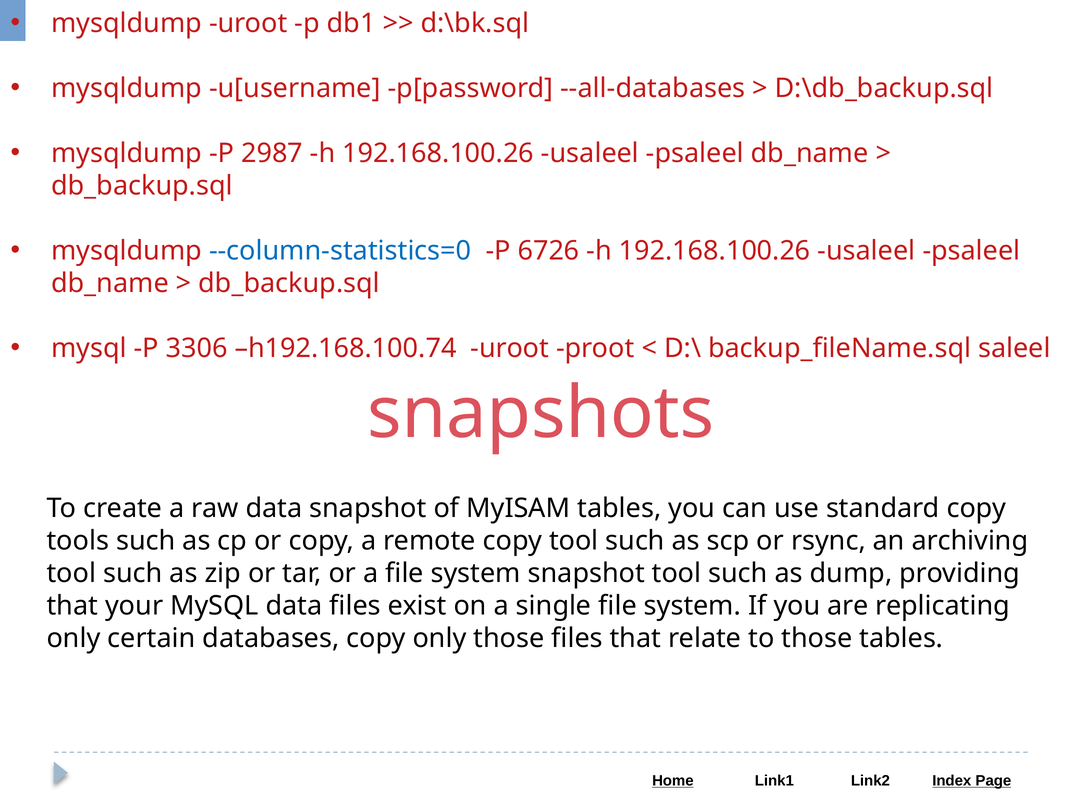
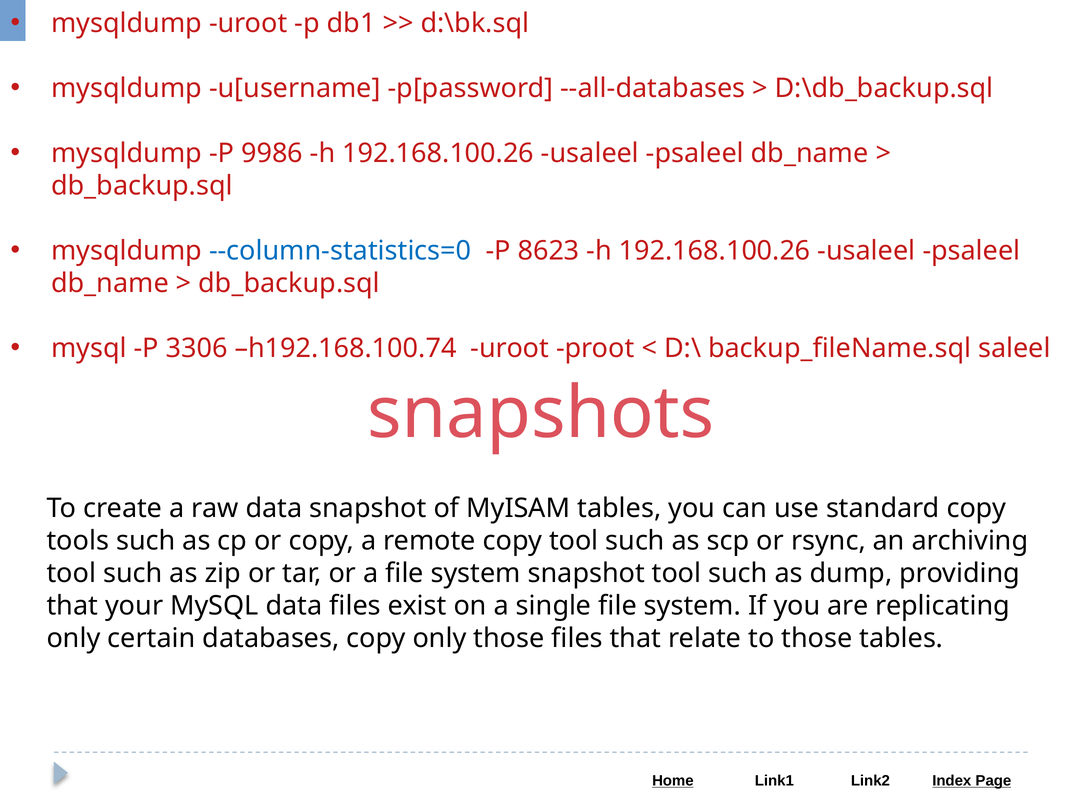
2987: 2987 -> 9986 (272, 153)
6726: 6726 -> 8623 (549, 251)
